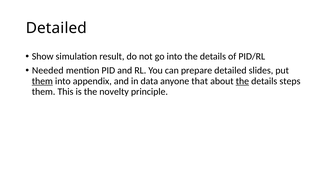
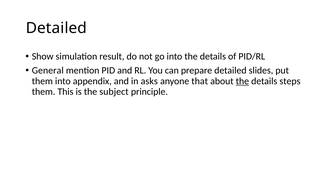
Needed: Needed -> General (48, 71)
them underline: present -> none (42, 81)
data: data -> asks (149, 81)
novelty: novelty -> subject (114, 92)
